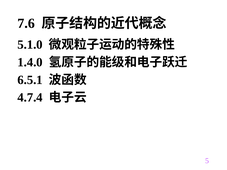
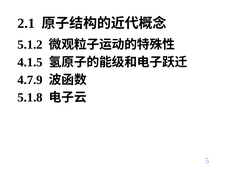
7.6: 7.6 -> 2.1 (26, 23)
5.1.0: 5.1.0 -> 5.1.2 (30, 45)
1.4.0: 1.4.0 -> 4.1.5 (30, 62)
6.5.1: 6.5.1 -> 4.7.9 (30, 80)
4.7.4: 4.7.4 -> 5.1.8 (30, 98)
